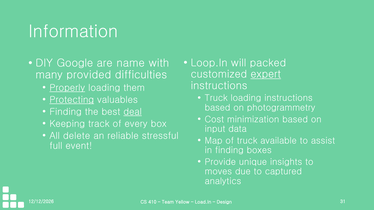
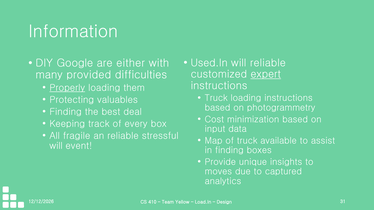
name: name -> either (131, 63)
Loop.In: Loop.In -> Used.In (209, 63)
will packed: packed -> reliable (268, 63)
Protecting underline: present -> none (72, 100)
deal underline: present -> none (133, 112)
delete: delete -> fragile (77, 136)
full: full -> will (56, 146)
